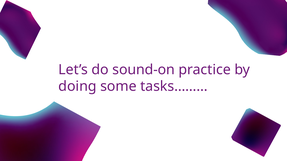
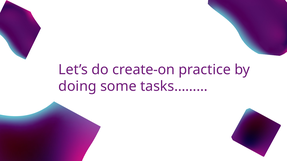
sound-on: sound-on -> create-on (144, 70)
